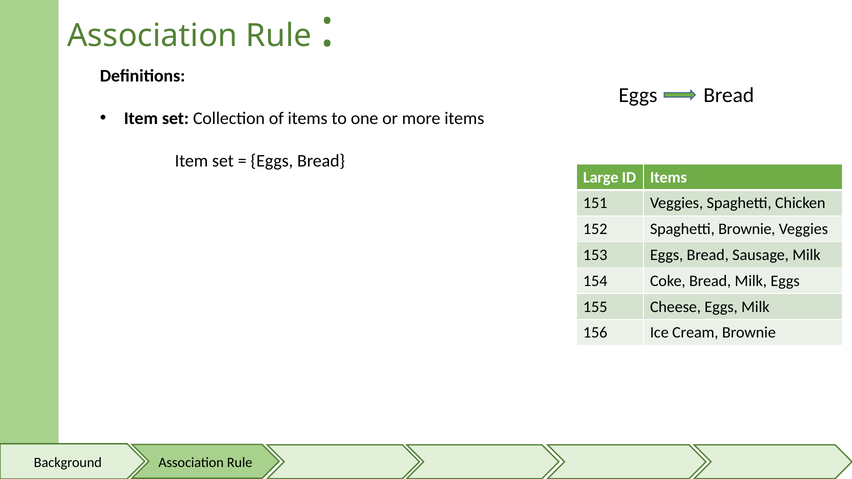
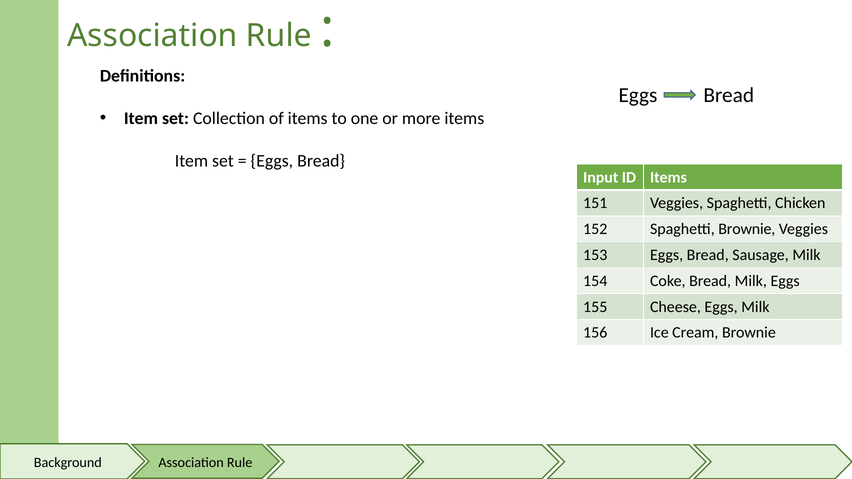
Large: Large -> Input (601, 177)
